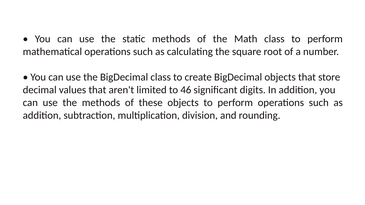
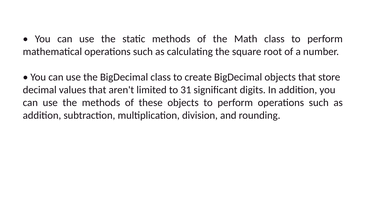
46: 46 -> 31 (186, 90)
